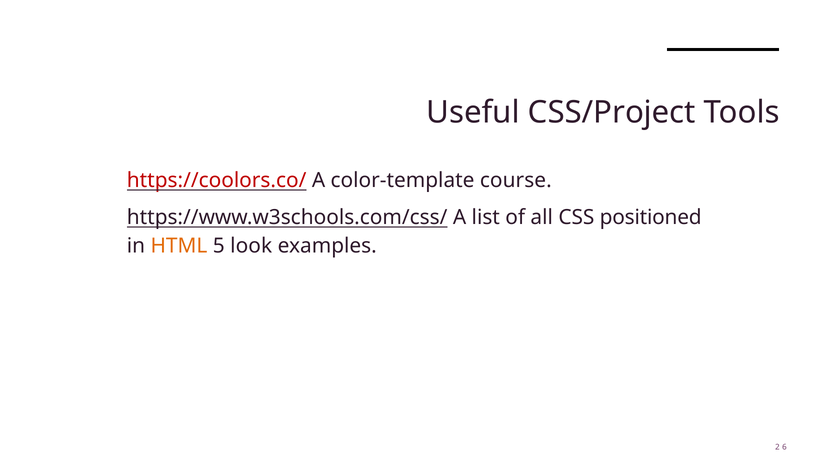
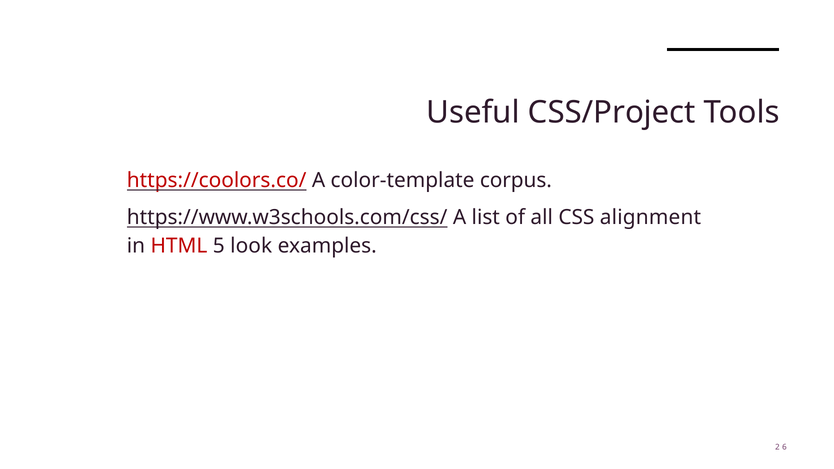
course: course -> corpus (516, 180)
positioned: positioned -> alignment (650, 218)
HTML colour: orange -> red (179, 246)
